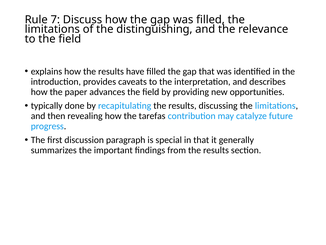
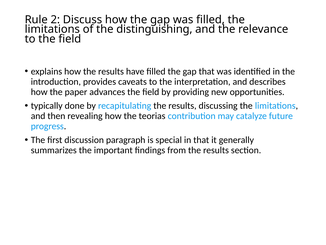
7: 7 -> 2 (55, 20)
tarefas: tarefas -> teorias (152, 116)
